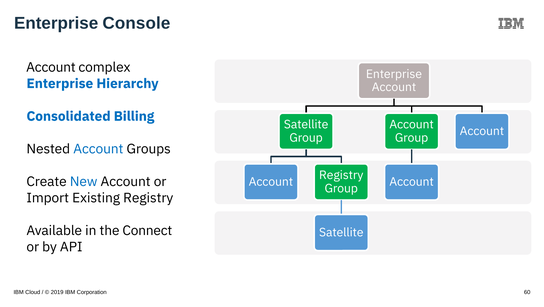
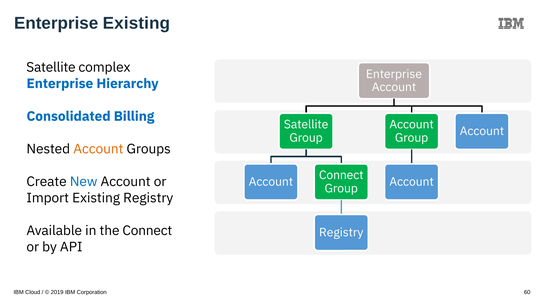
Enterprise Console: Console -> Existing (136, 23)
Account: Account -> Satellite (51, 67)
Account colour: blue -> orange (98, 149)
Registry: Registry -> Connect (341, 175)
Satellite: Satellite -> Registry (341, 232)
